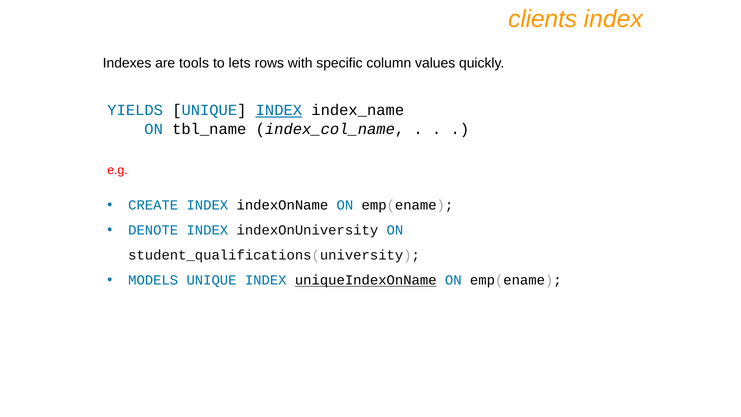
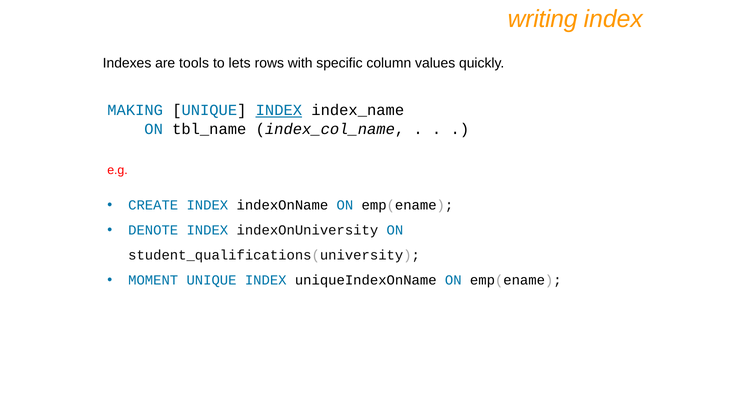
clients: clients -> writing (543, 19)
YIELDS: YIELDS -> MAKING (135, 110)
MODELS: MODELS -> MOMENT (153, 280)
uniqueIndexOnName underline: present -> none (366, 280)
